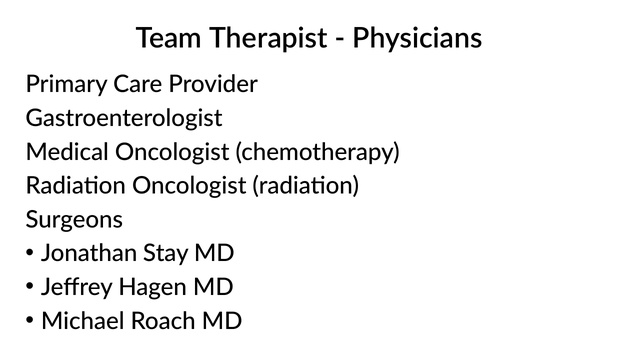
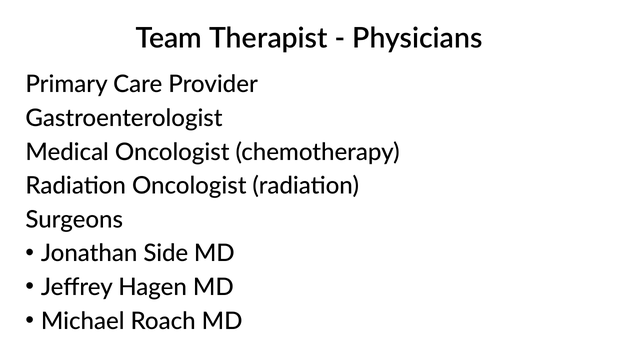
Stay: Stay -> Side (166, 253)
